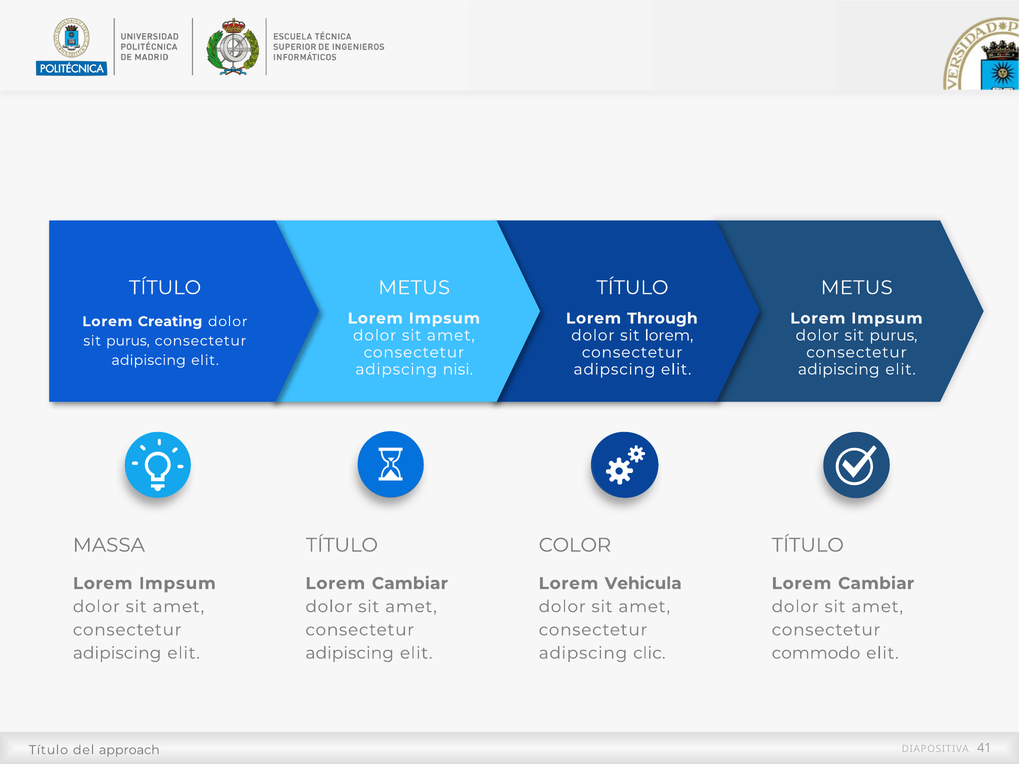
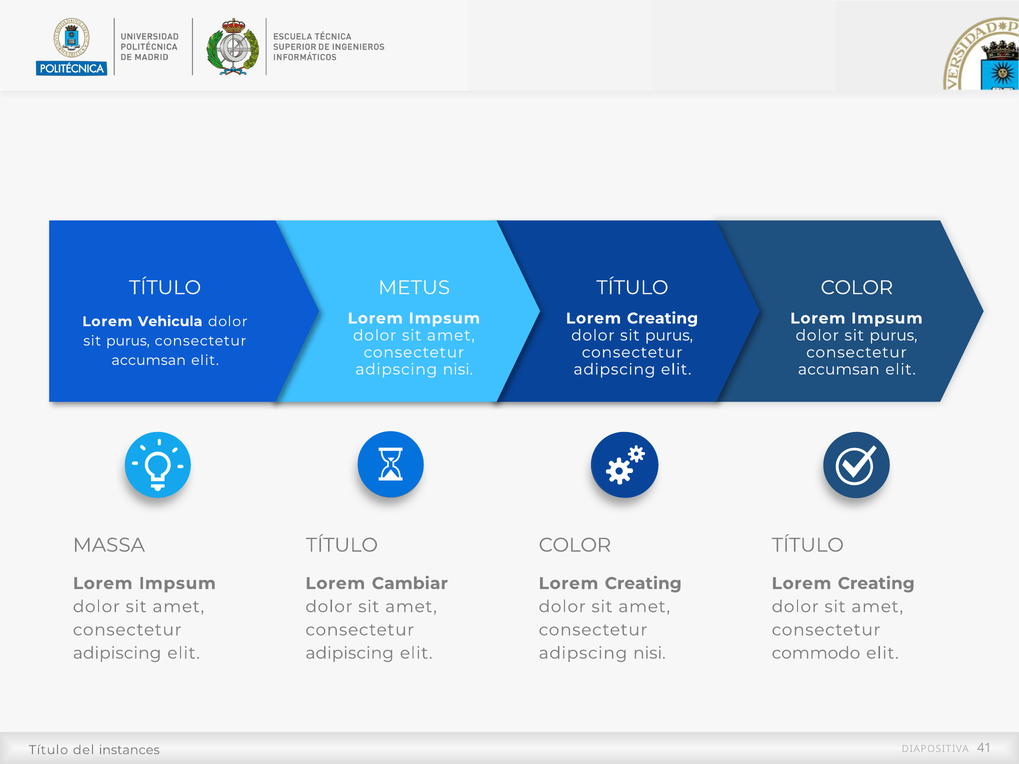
METUS: METUS -> COLOR (857, 288)
Through: Through -> Creating (662, 318)
Creating: Creating -> Vehicula (170, 322)
lorem: lorem -> purus (669, 336)
adipiscing: adipiscing -> accumsan (149, 360)
adipiscing: adipiscing -> accumsan (839, 370)
Vehicula: Vehicula -> Creating (643, 584)
Cambiar: Cambiar -> Creating (876, 584)
clic: clic -> nisi (649, 653)
approach: approach -> instances (129, 750)
